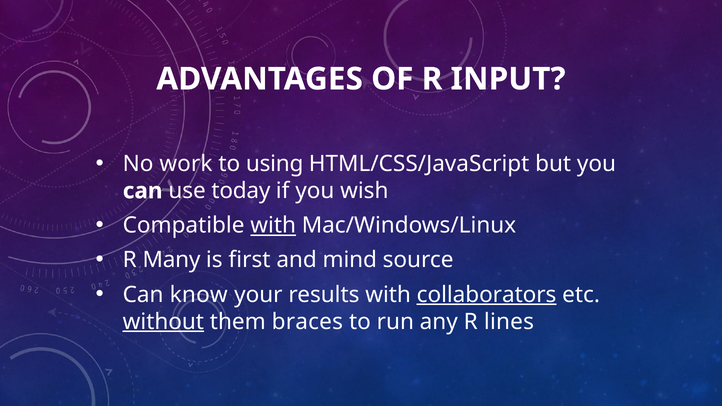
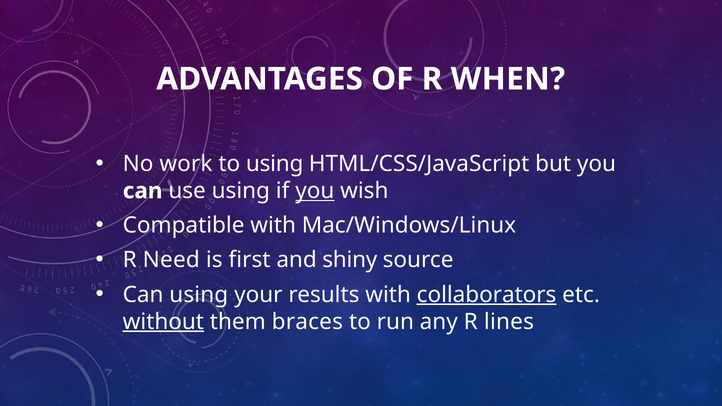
INPUT: INPUT -> WHEN (508, 79)
use today: today -> using (241, 191)
you underline: none -> present (315, 191)
with underline: present -> none (273, 226)
Many: Many -> Need (171, 260)
mind: mind -> shiny (350, 260)
Can know: know -> using (199, 295)
